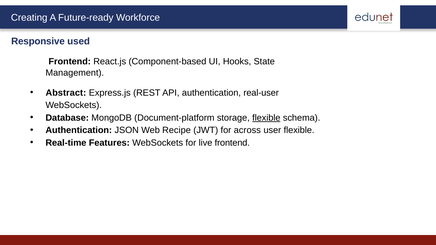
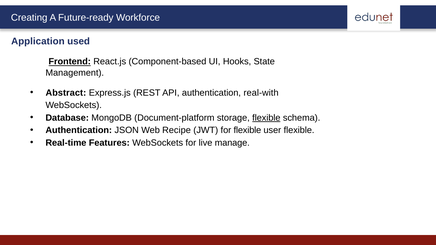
Responsive: Responsive -> Application (38, 41)
Frontend underline: none -> present (70, 62)
real-user: real-user -> real-with (261, 93)
for across: across -> flexible (247, 130)
live frontend: frontend -> manage (232, 143)
